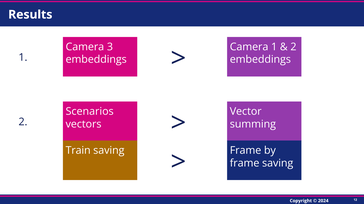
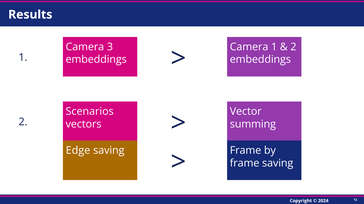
Train: Train -> Edge (78, 151)
